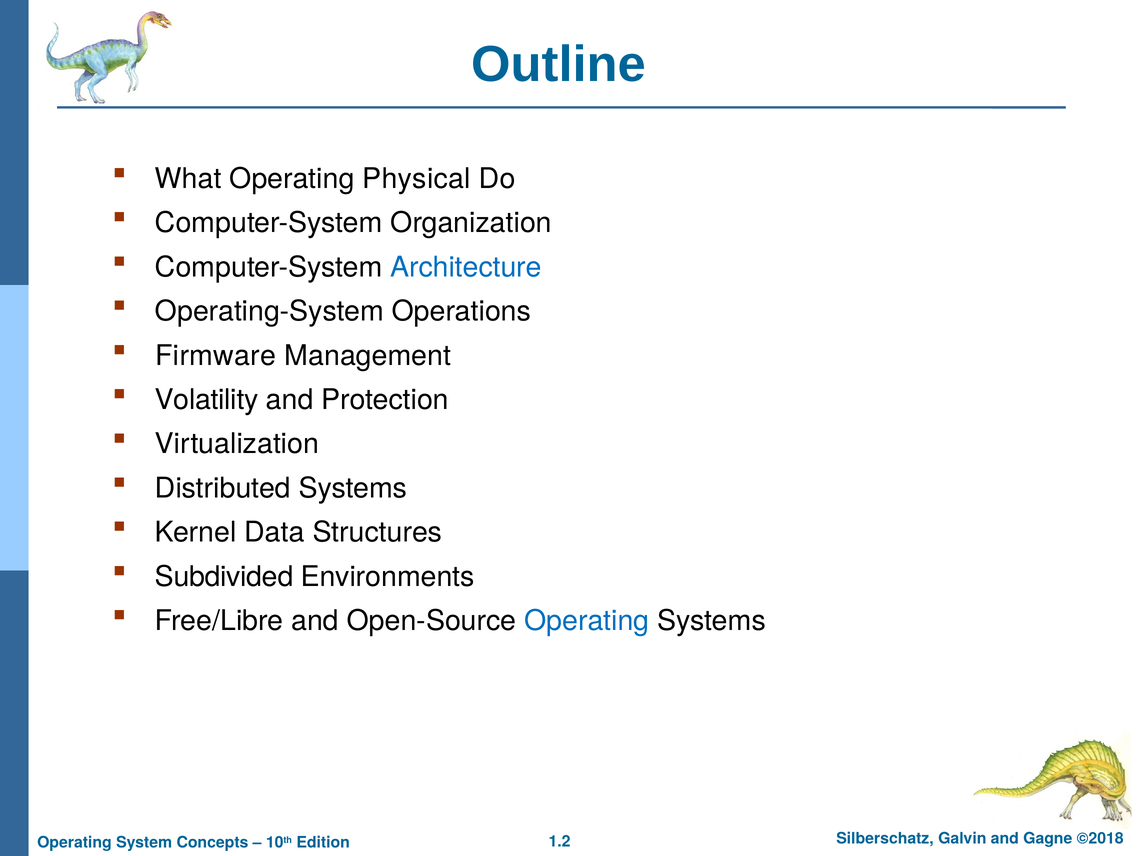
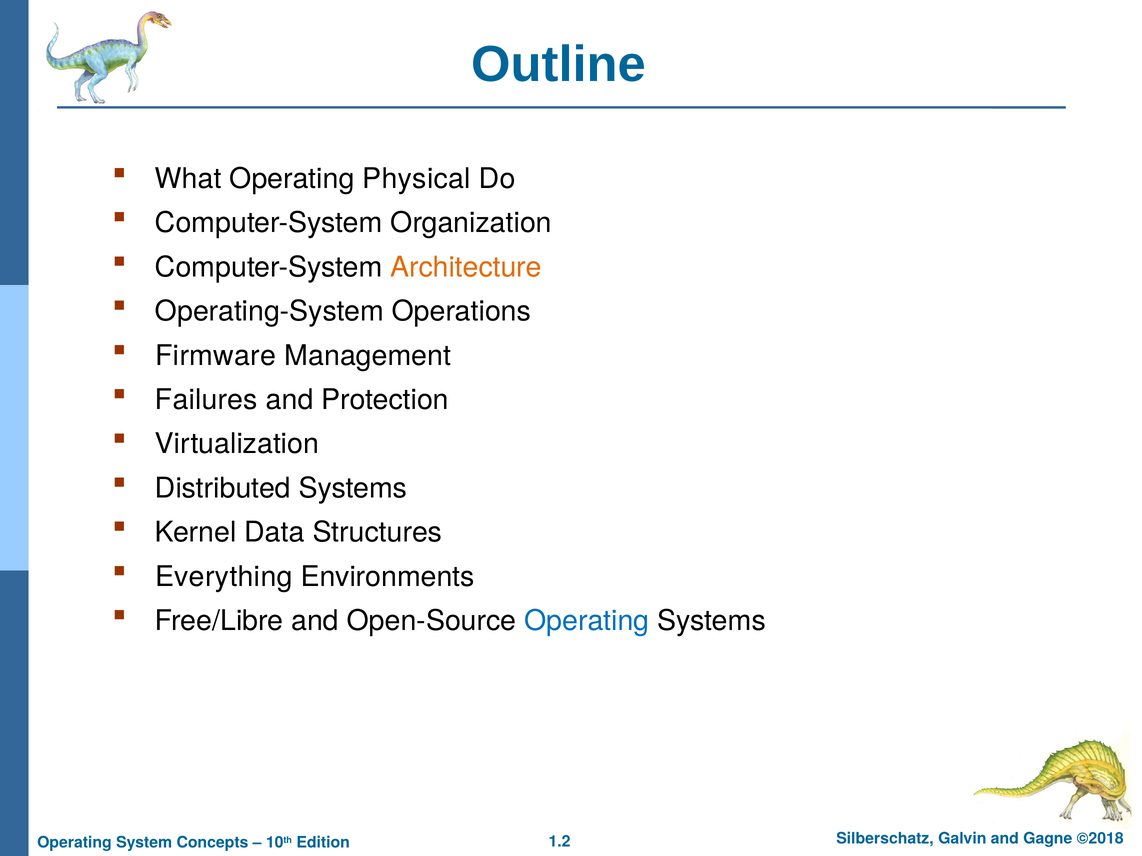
Architecture colour: blue -> orange (466, 267)
Volatility: Volatility -> Failures (206, 400)
Subdivided: Subdivided -> Everything (224, 577)
